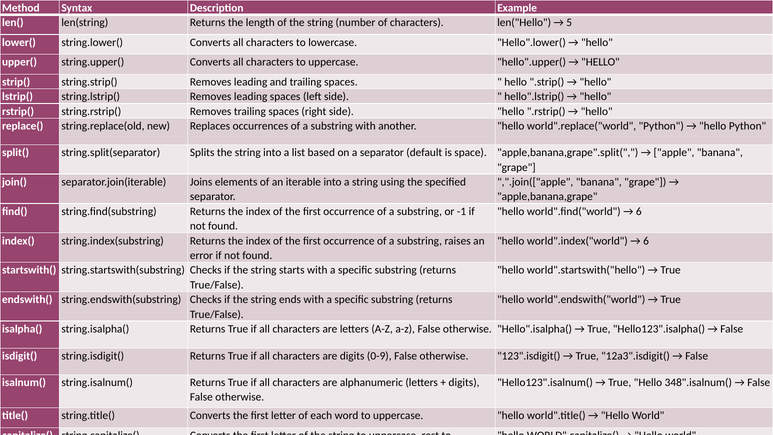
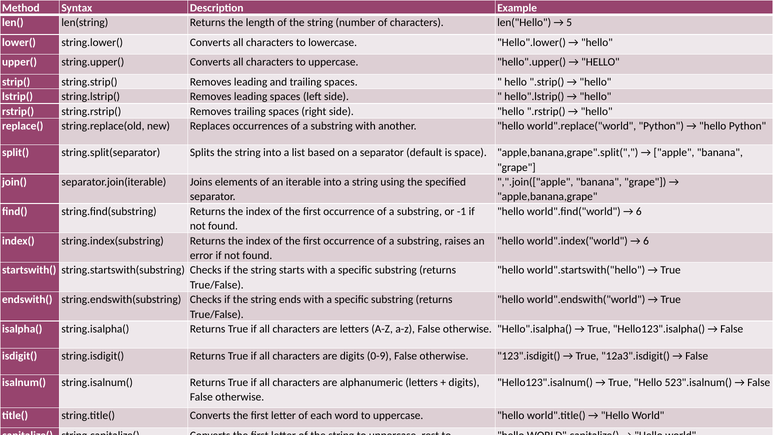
348".isalnum(: 348".isalnum( -> 523".isalnum( (698, 382)
